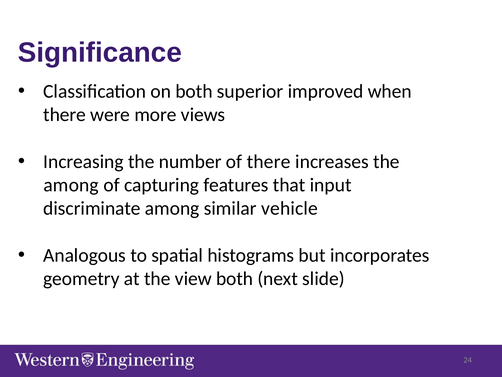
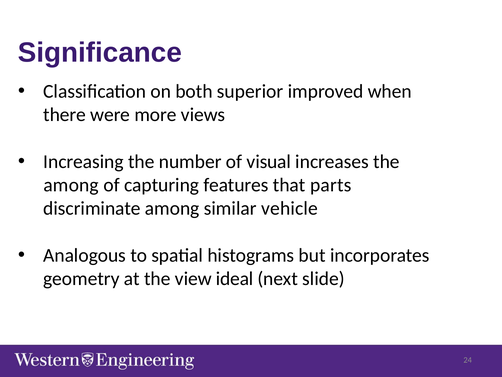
of there: there -> visual (269, 161)
input: input -> parts (331, 185)
view both: both -> ideal (235, 278)
